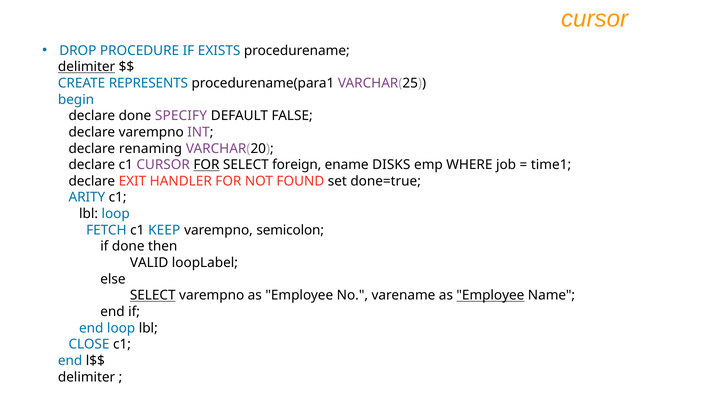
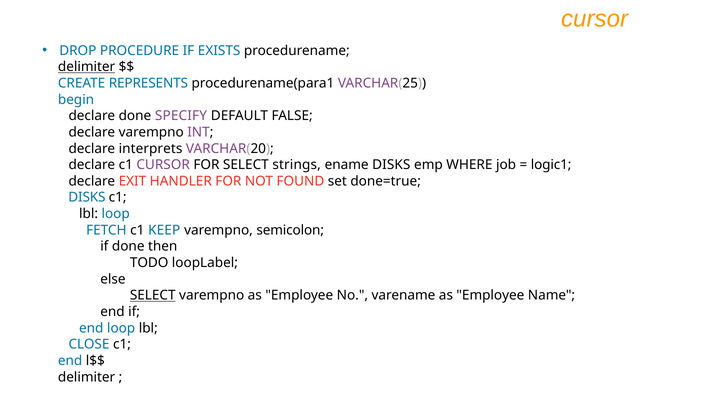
renaming: renaming -> interprets (151, 148)
FOR underline: present -> none (206, 165)
foreign: foreign -> strings (297, 165)
time1: time1 -> logic1 (551, 165)
ARITY: ARITY -> DISKS (87, 197)
VALID: VALID -> TODO (149, 262)
Employee underline: present -> none (490, 295)
